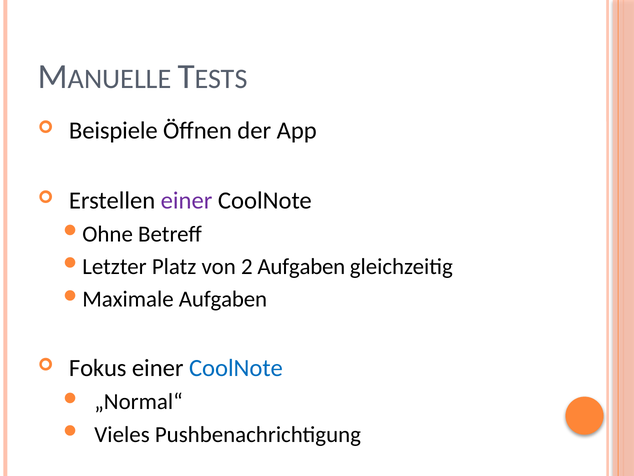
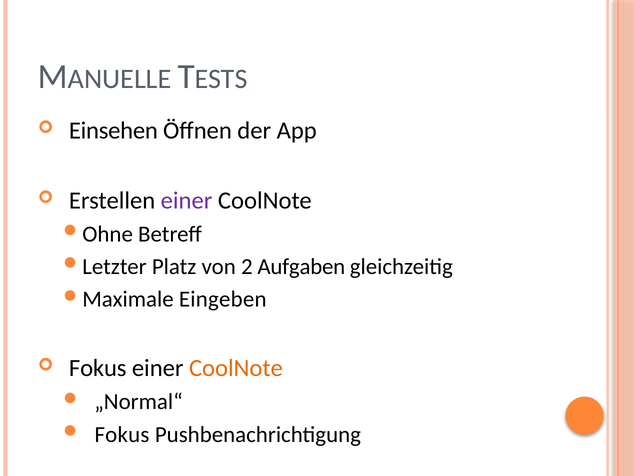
Beispiele: Beispiele -> Einsehen (113, 131)
Aufgaben: Aufgaben -> Eingeben (223, 299)
CoolNote colour: blue -> orange (236, 368)
Vieles: Vieles -> Fokus (122, 434)
